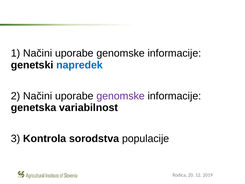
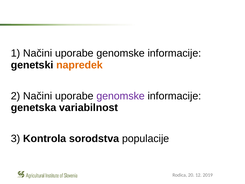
napredek colour: blue -> orange (80, 65)
